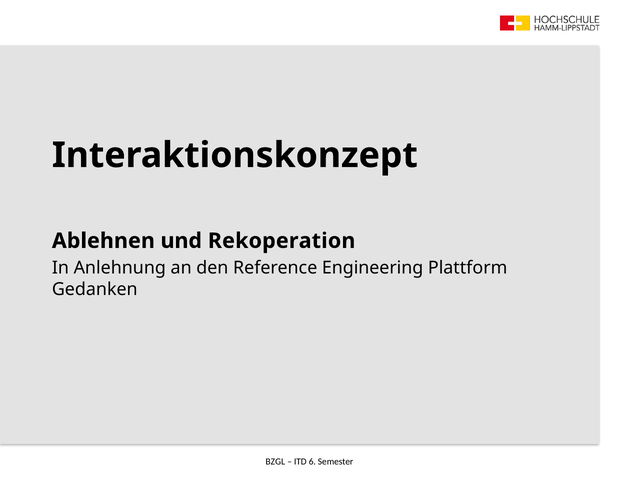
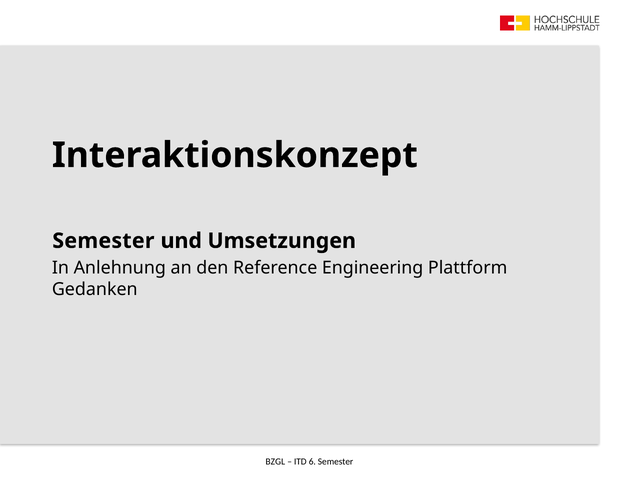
Ablehnen: Ablehnen -> Semester (103, 241)
Rekoperation: Rekoperation -> Umsetzungen (282, 241)
